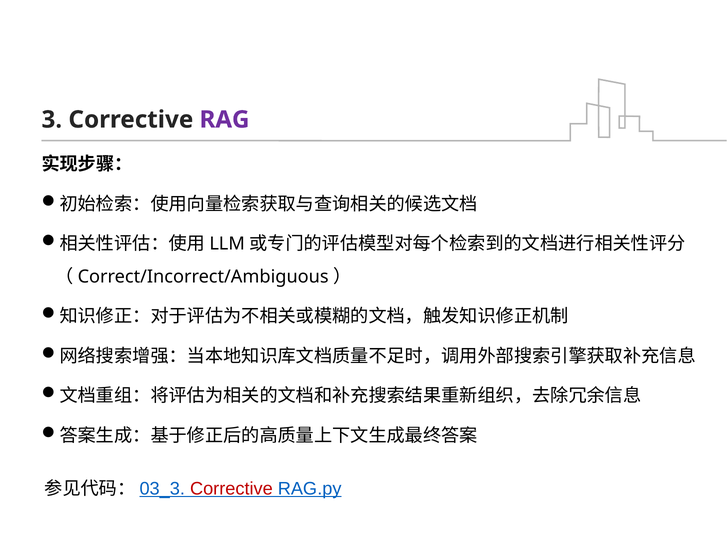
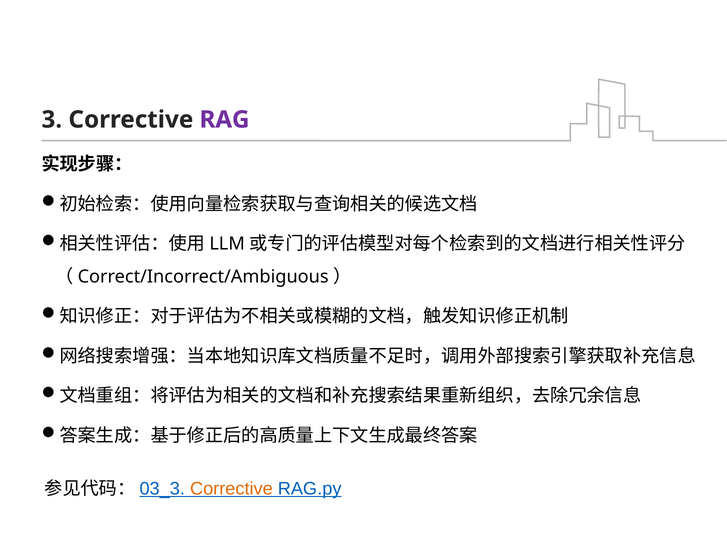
Corrective colour: red -> orange (231, 489)
